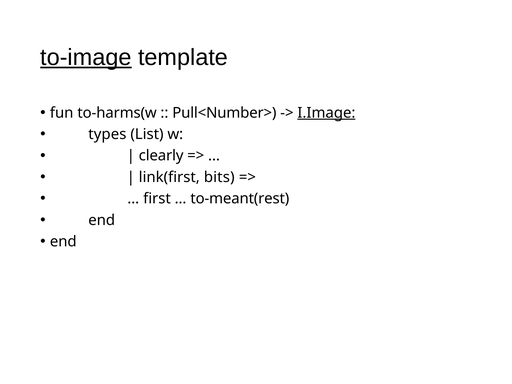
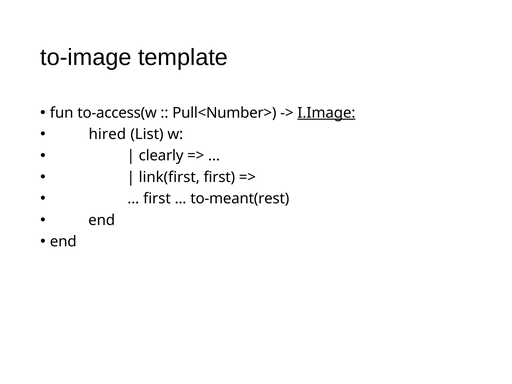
to-image underline: present -> none (86, 57)
to-harms(w: to-harms(w -> to-access(w (117, 113)
types: types -> hired (107, 134)
link(first bits: bits -> first (219, 177)
